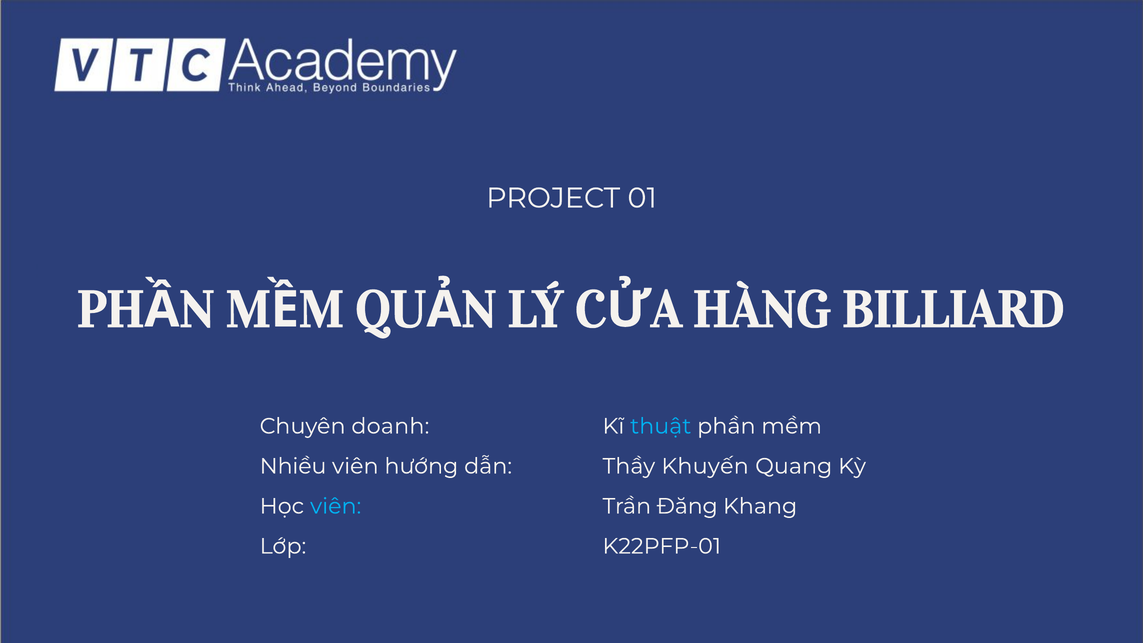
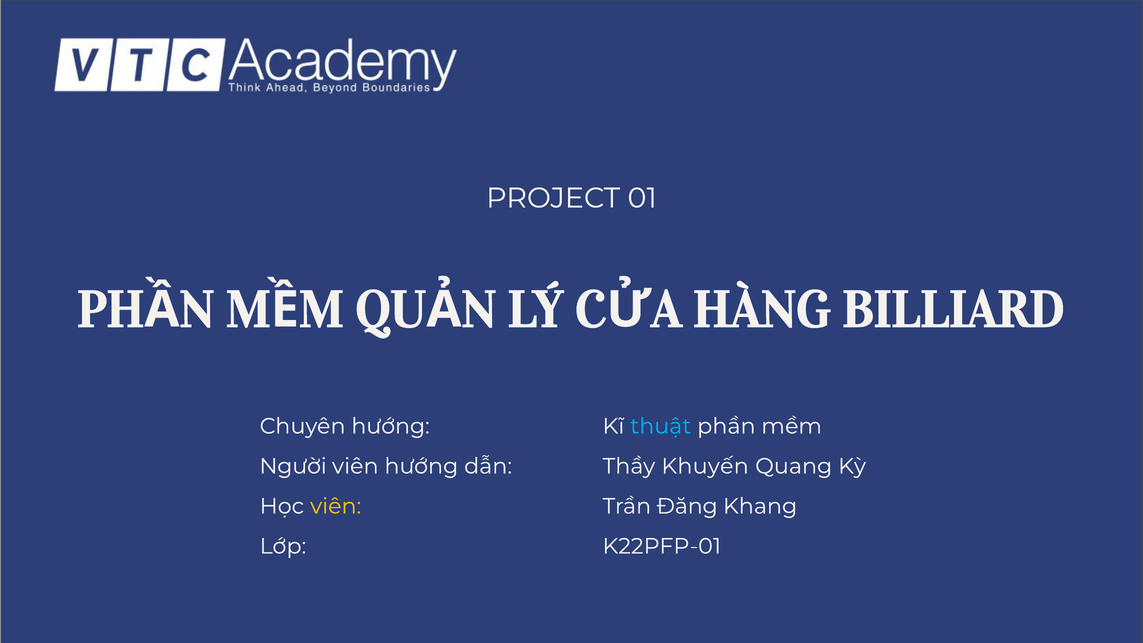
Chuyên doanh: doanh -> hướng (391, 426)
Nhiều: Nhiều -> Người (293, 466)
viên colour: light blue -> yellow (336, 506)
